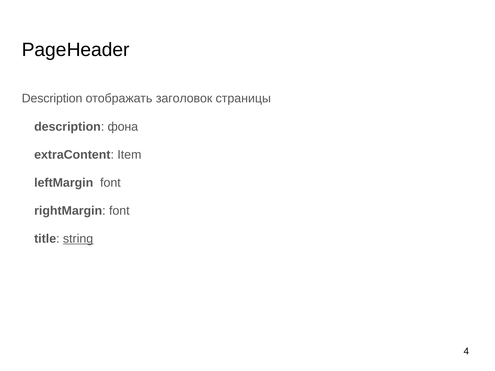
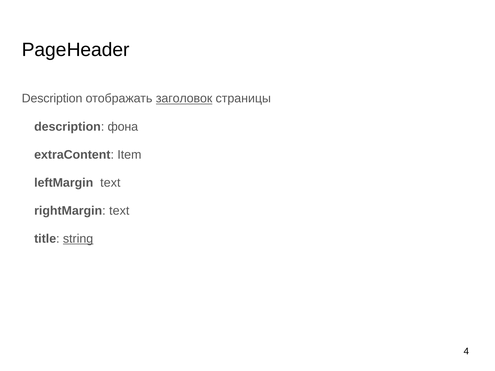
заголовок underline: none -> present (184, 99)
leftMargin font: font -> text (110, 183)
rightMargin font: font -> text (119, 211)
